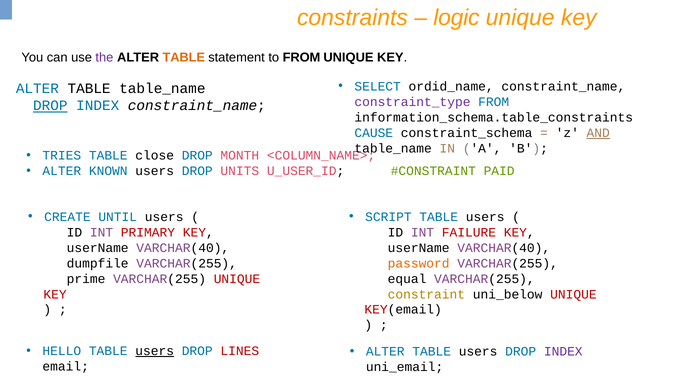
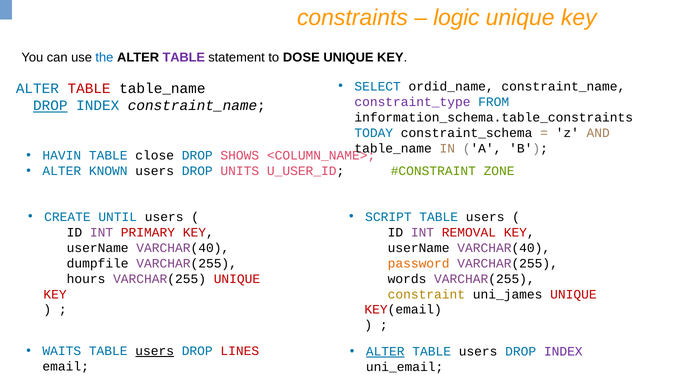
the colour: purple -> blue (104, 57)
TABLE colour: orange -> purple (184, 57)
to FROM: FROM -> DOSE (301, 57)
TABLE colour: black -> red (89, 89)
CAUSE: CAUSE -> TODAY (374, 133)
AND underline: present -> none (598, 133)
TRIES: TRIES -> HAVIN (62, 156)
MONTH: MONTH -> SHOWS (240, 156)
PAID: PAID -> ZONE (499, 171)
FAILURE: FAILURE -> REMOVAL (469, 232)
prime: prime -> hours (86, 279)
equal: equal -> words (407, 279)
uni_below: uni_below -> uni_james (508, 294)
HELLO: HELLO -> WAITS (62, 351)
ALTER underline: none -> present (385, 351)
